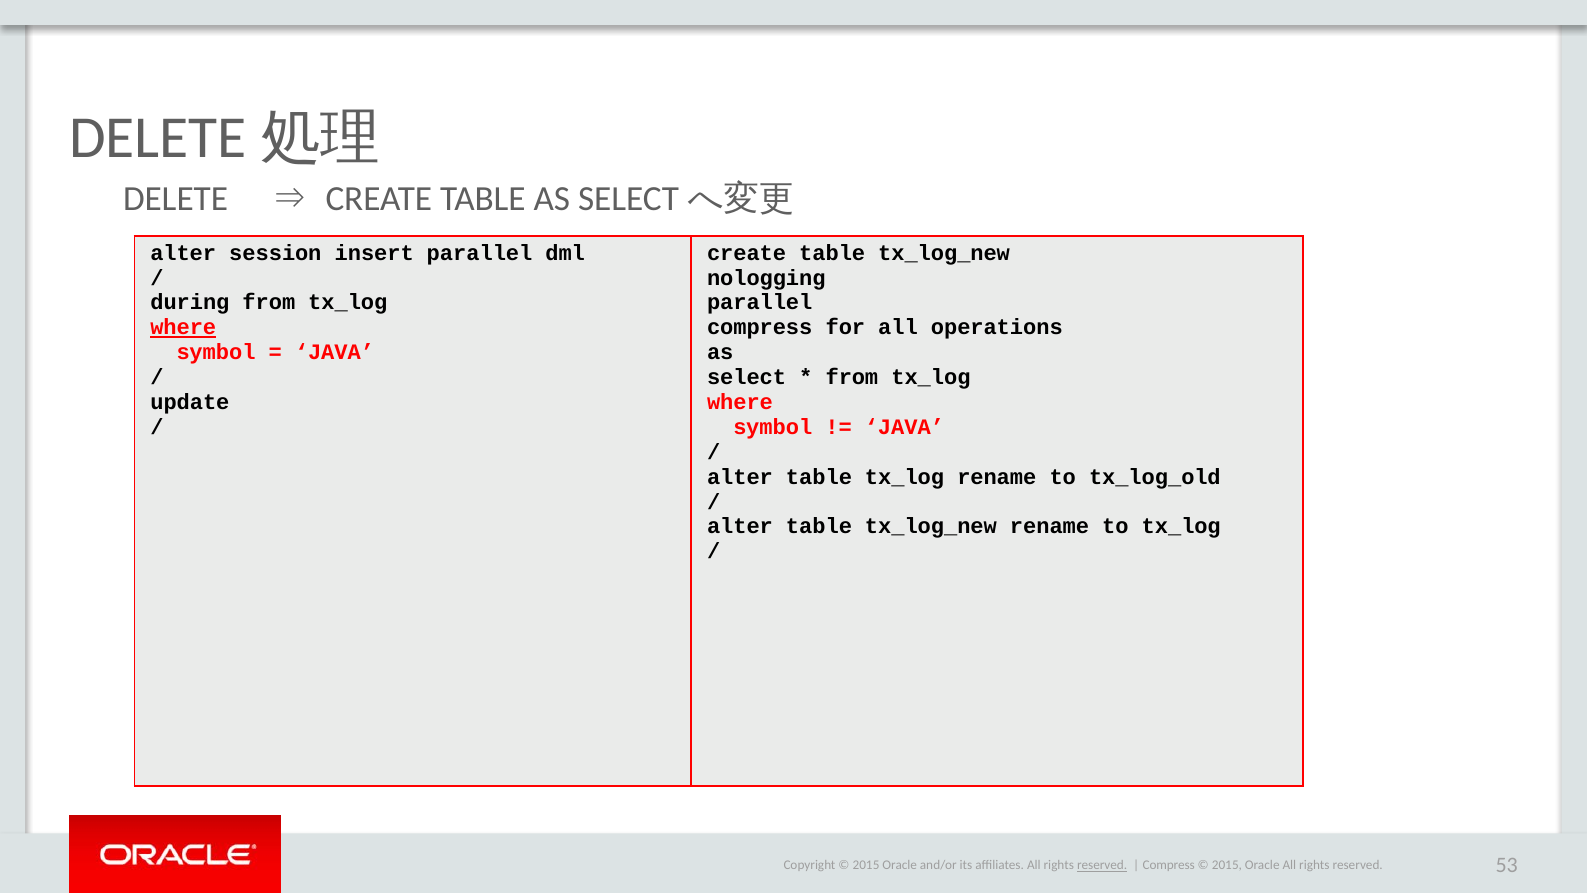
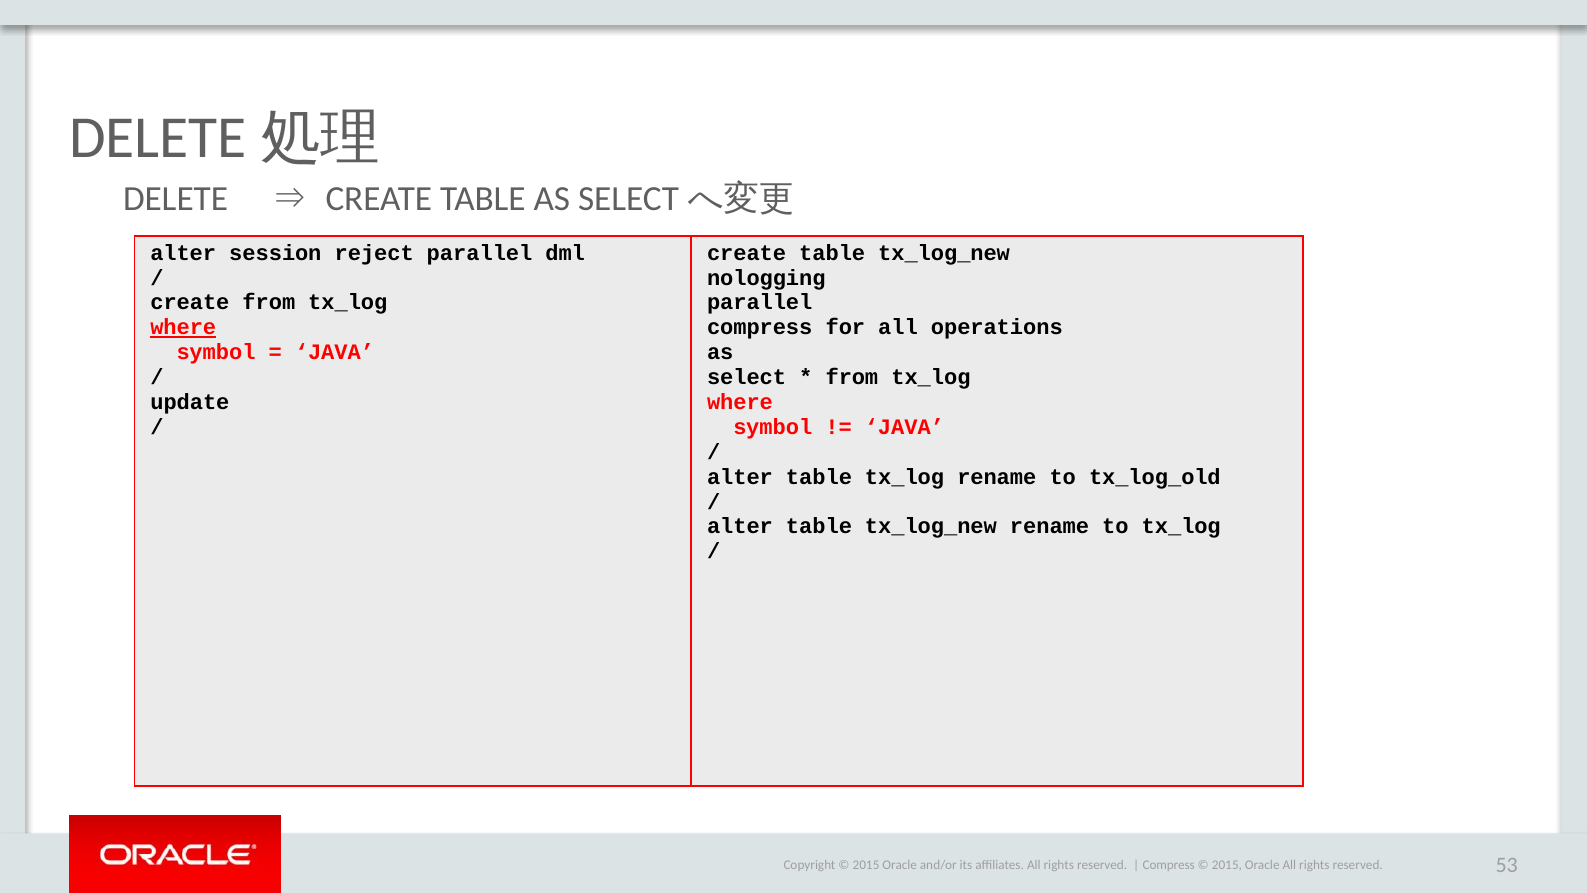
insert: insert -> reject (374, 253)
during: during -> create (190, 303)
reserved underline: present -> none (1102, 865)
